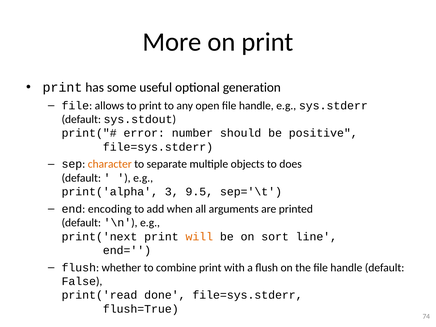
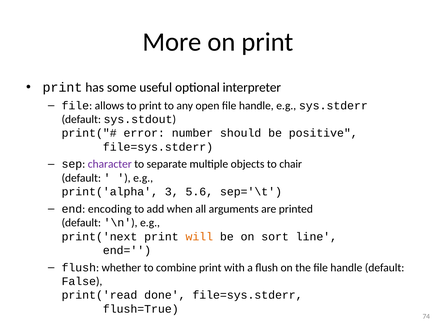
generation: generation -> interpreter (252, 87)
character colour: orange -> purple (110, 164)
does: does -> chair (291, 164)
9.5: 9.5 -> 5.6 (199, 192)
